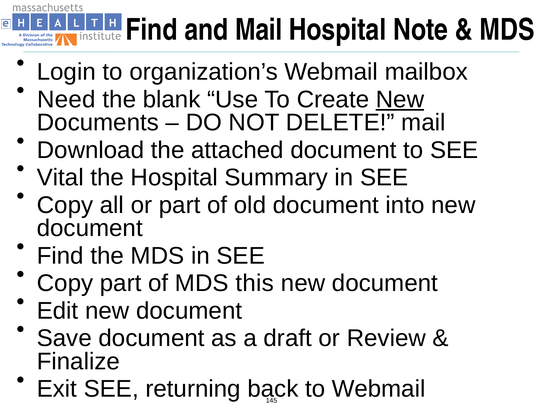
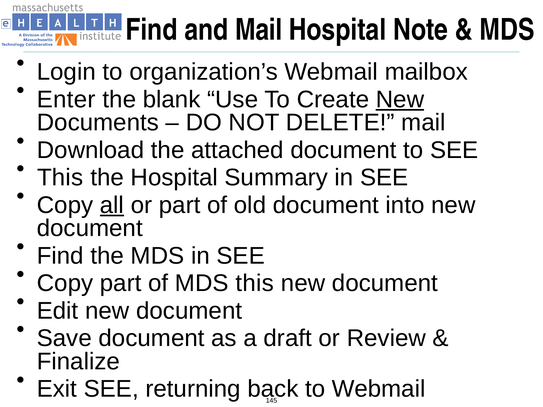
Need: Need -> Enter (66, 100)
Vital: Vital -> This (60, 178)
all underline: none -> present (112, 205)
